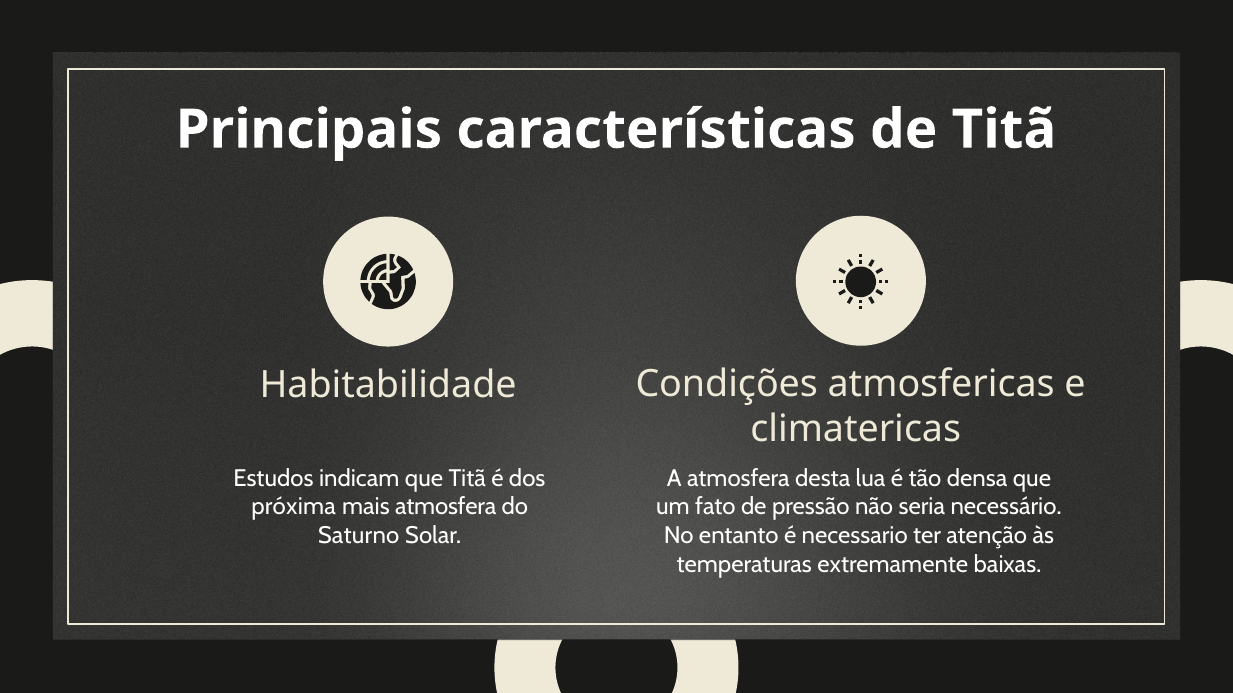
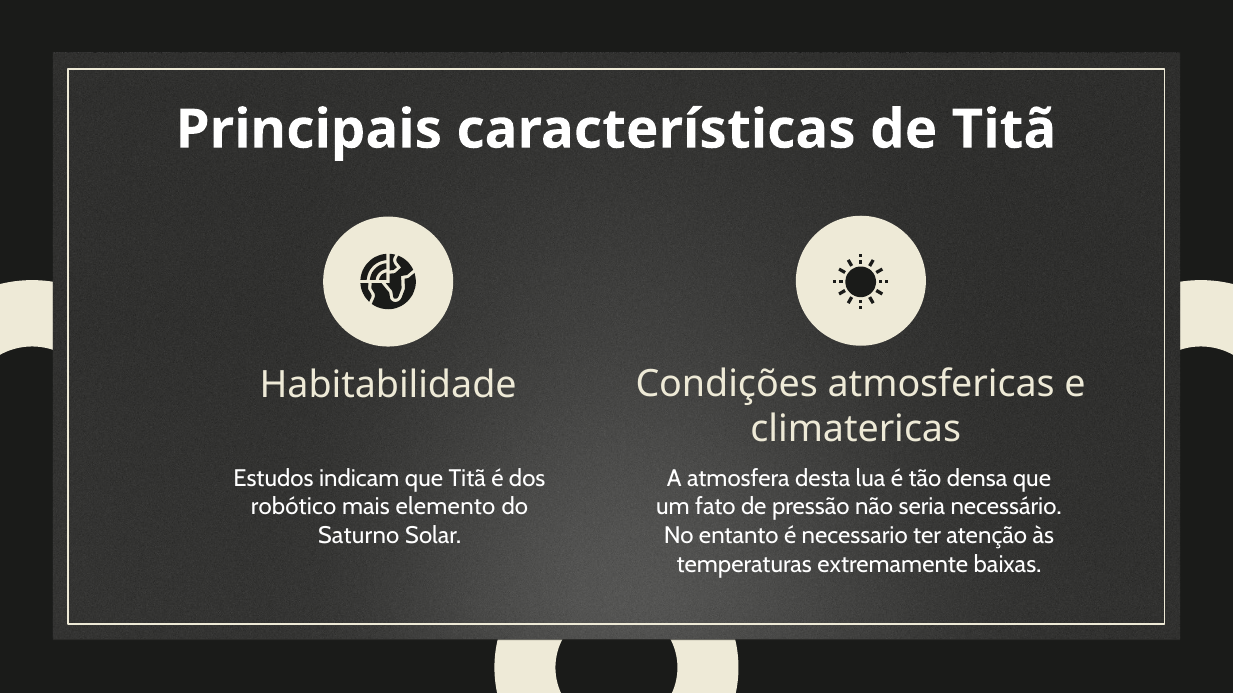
próxima: próxima -> robótico (294, 507)
mais atmosfera: atmosfera -> elemento (445, 507)
